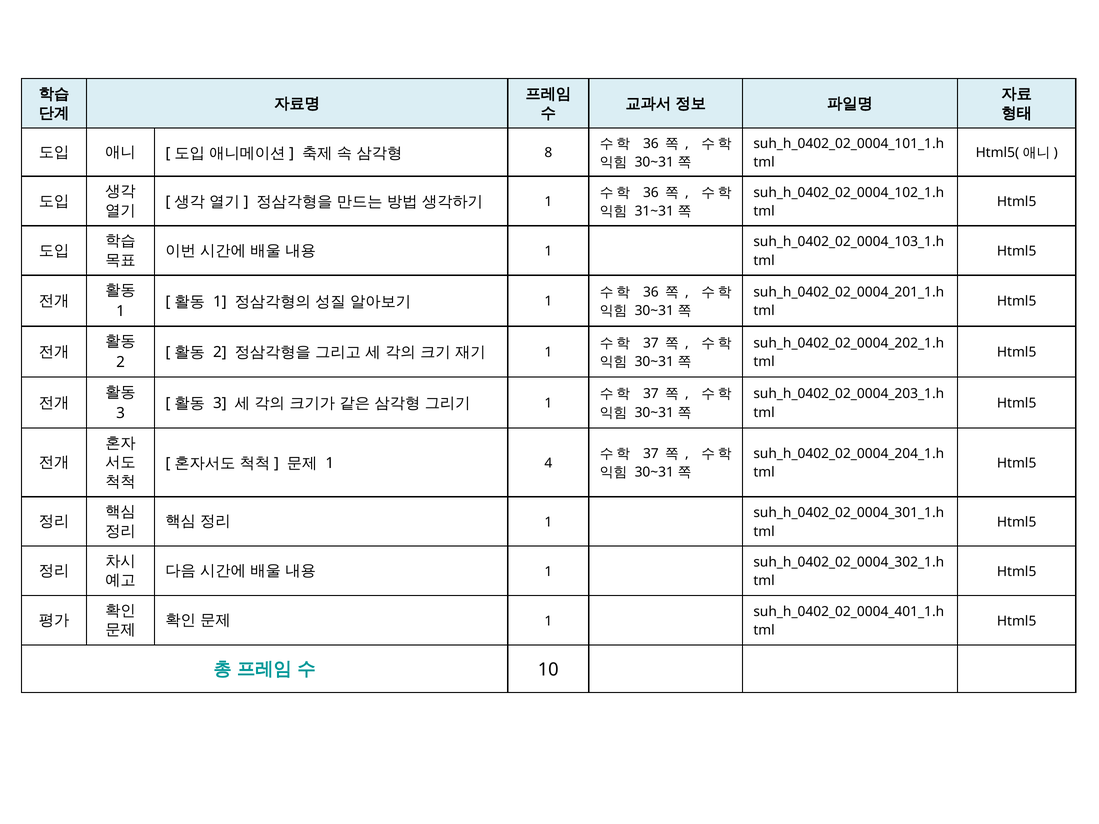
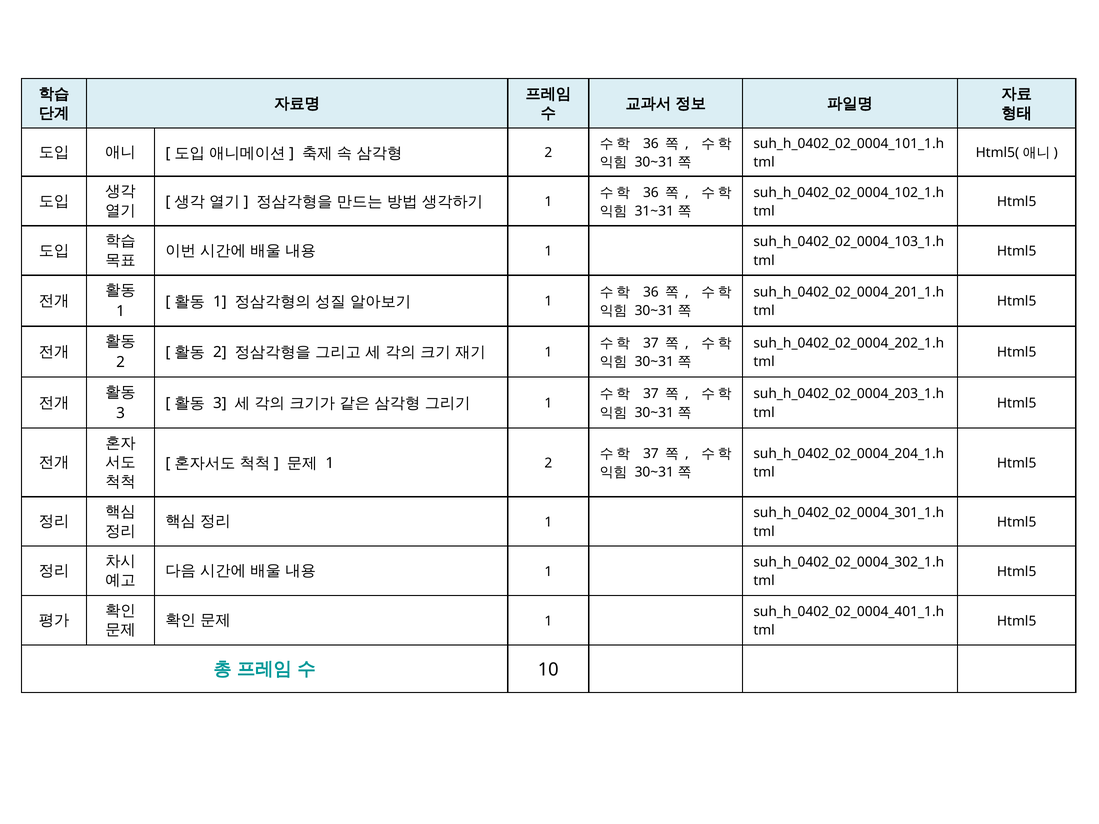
8: 8 -> 2 (548, 153)
1 4: 4 -> 2 (548, 463)
